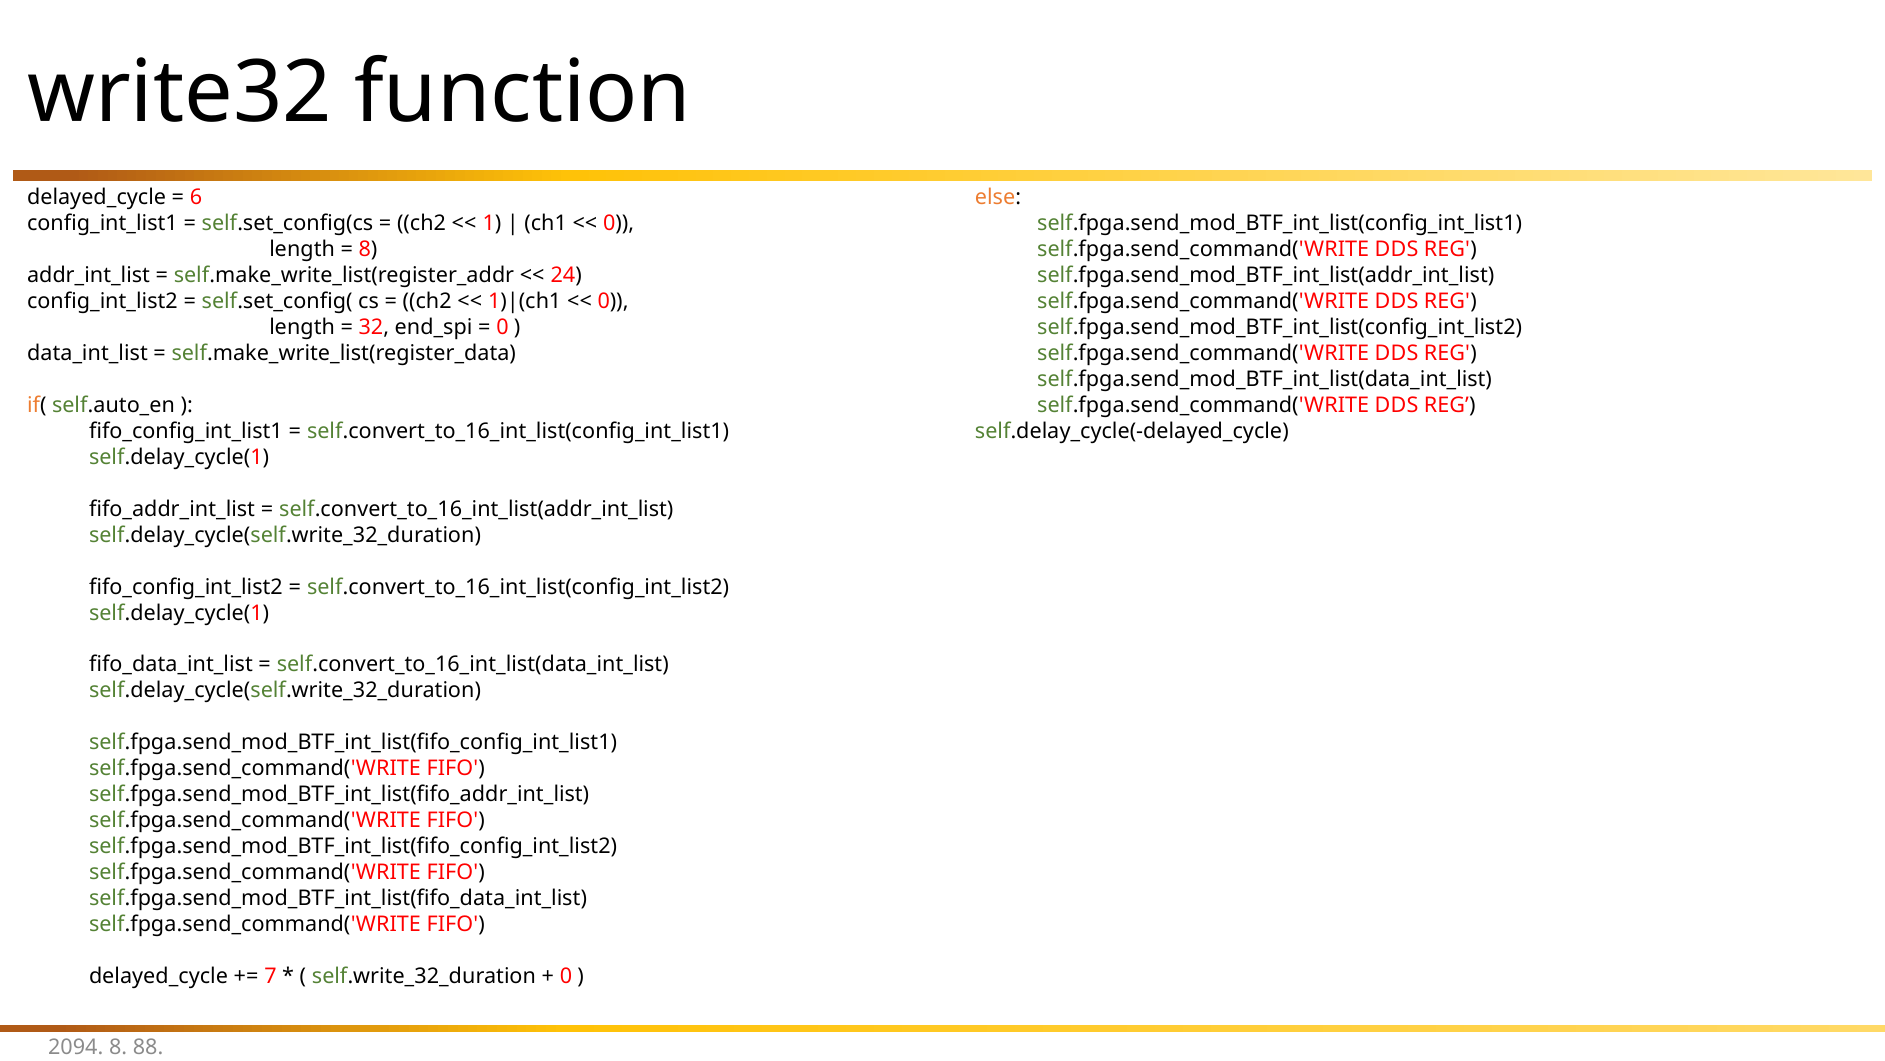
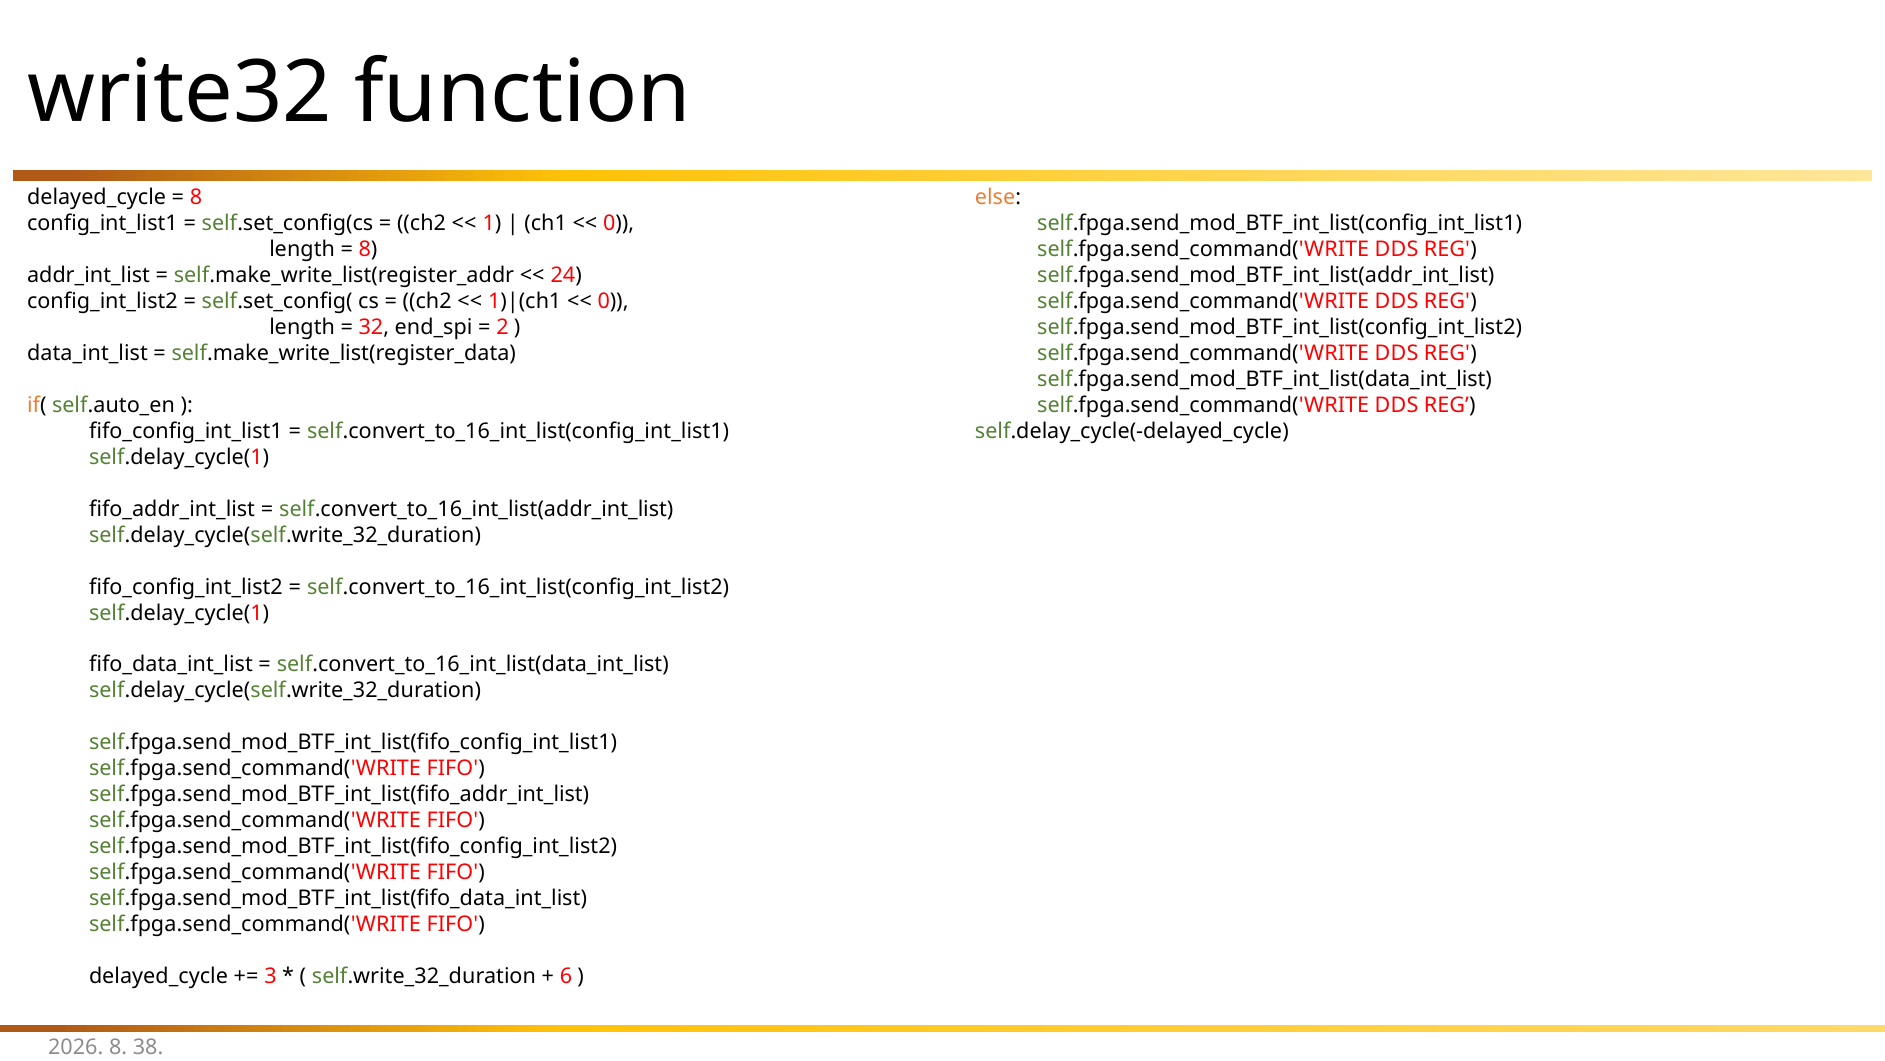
6: 6 -> 8 (196, 197)
0: 0 -> 2 (502, 327)
7: 7 -> 3 (271, 976)
0: 0 -> 6 (566, 976)
2094: 2094 -> 2026 (76, 1046)
88: 88 -> 38 (148, 1046)
